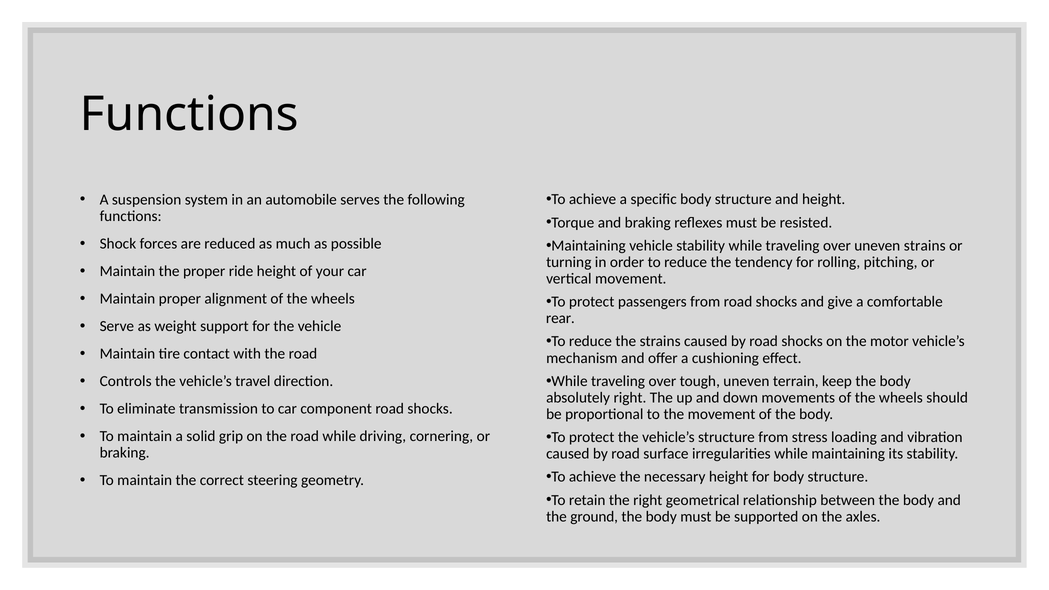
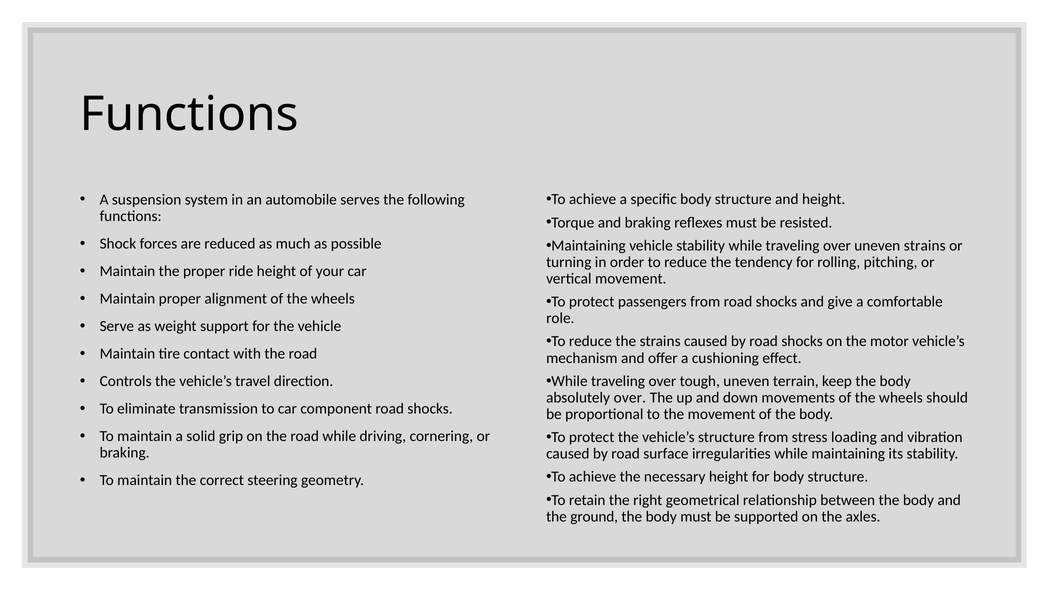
rear: rear -> role (560, 318)
absolutely right: right -> over (630, 398)
